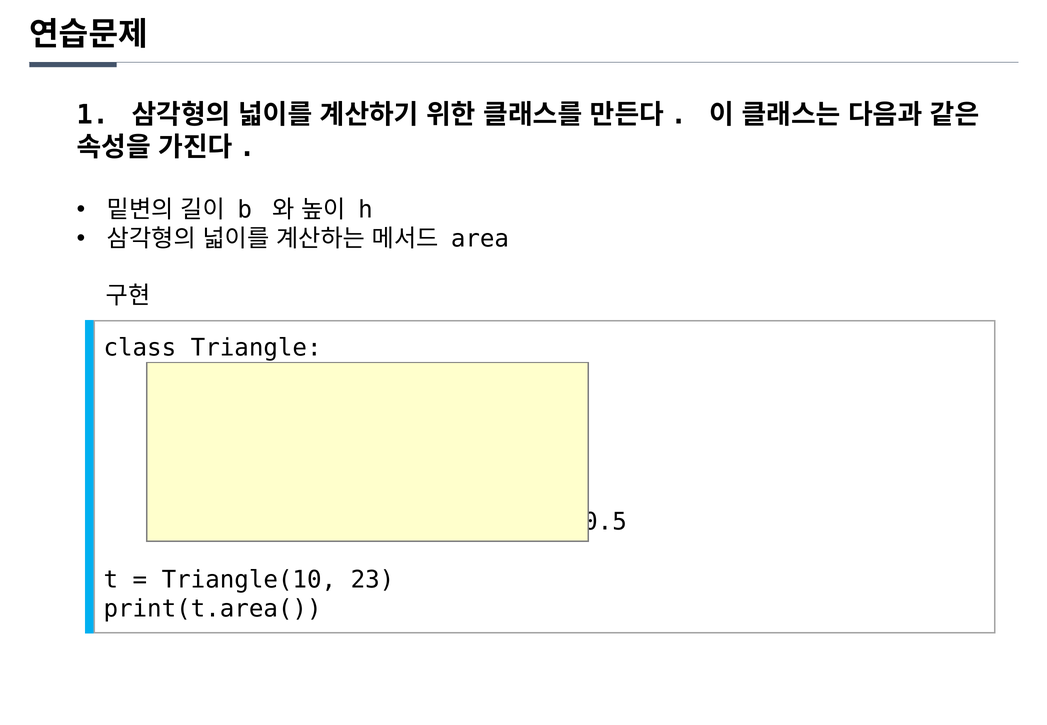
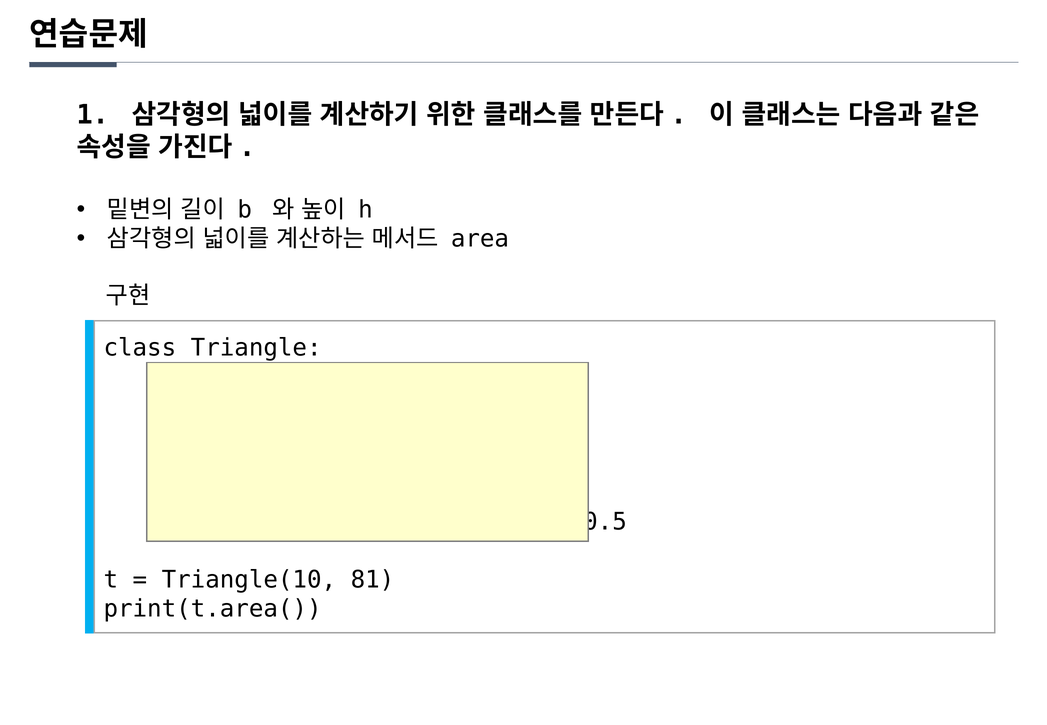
23: 23 -> 81 (372, 580)
